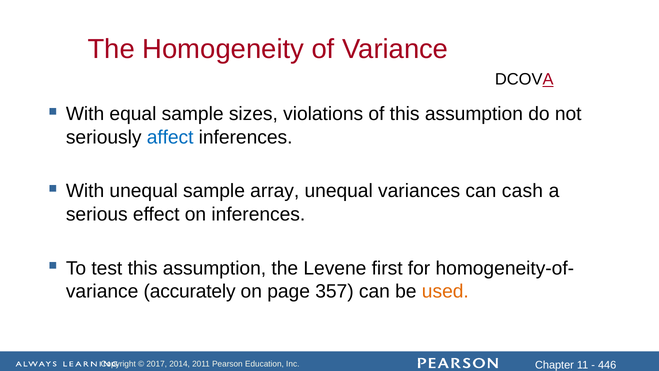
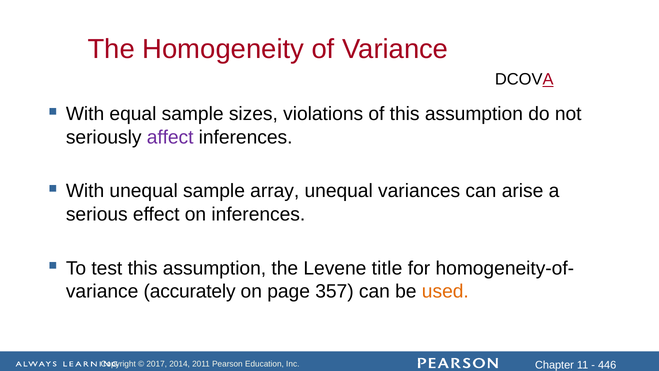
affect colour: blue -> purple (170, 137)
cash: cash -> arise (523, 191)
first: first -> title (387, 268)
